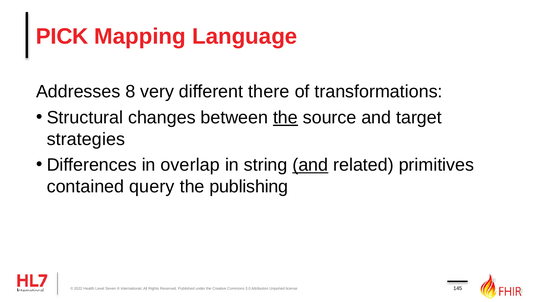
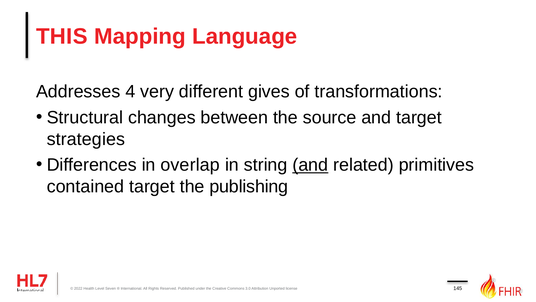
PICK: PICK -> THIS (62, 37)
8: 8 -> 4 (130, 92)
there: there -> gives (269, 92)
the underline: present -> none (285, 117)
contained query: query -> target (152, 186)
